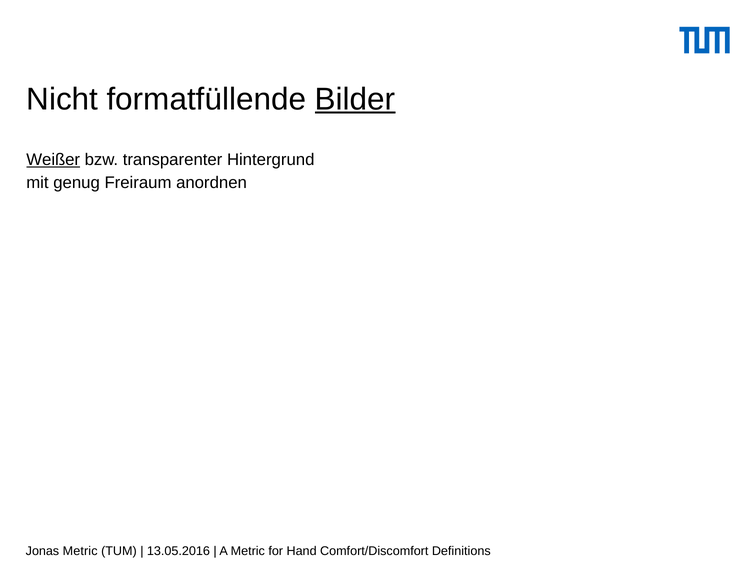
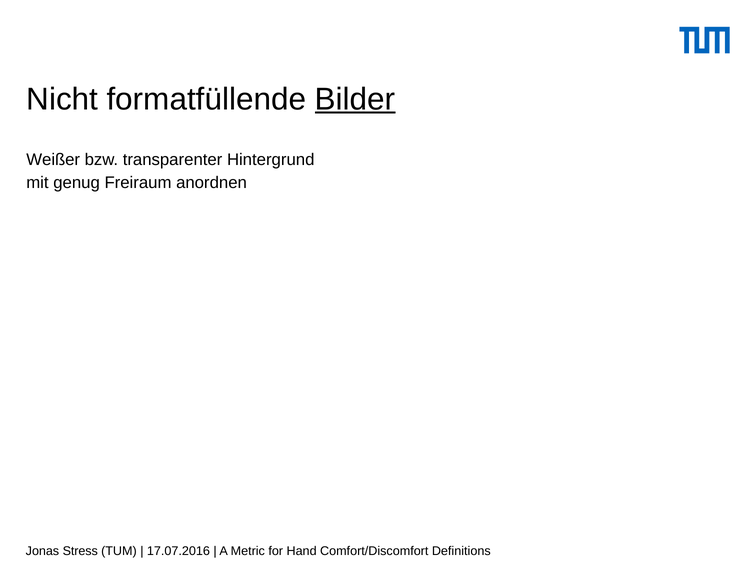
Weißer underline: present -> none (53, 160)
Jonas Metric: Metric -> Stress (80, 551)
13.05.2016: 13.05.2016 -> 17.07.2016 (178, 551)
